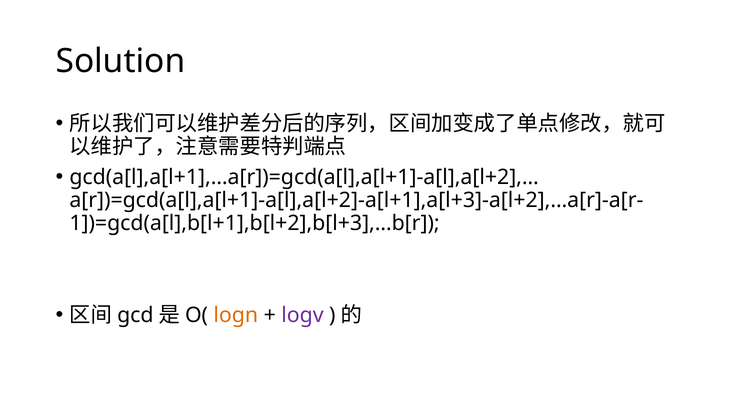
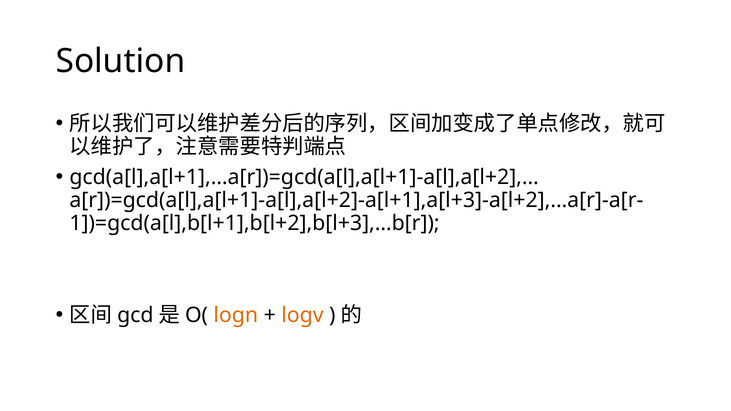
logv colour: purple -> orange (302, 315)
